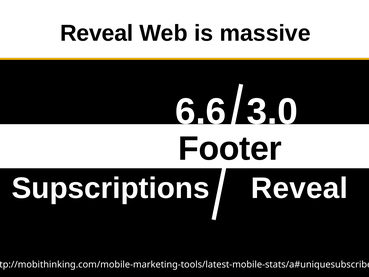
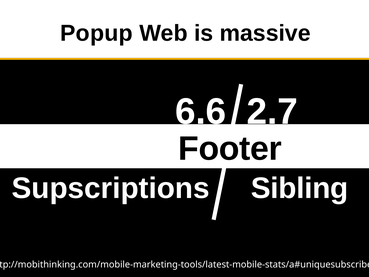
Reveal: Reveal -> Popup (96, 33)
3.0: 3.0 -> 2.7 (272, 112)
Supscriptions Reveal: Reveal -> Sibling (300, 188)
